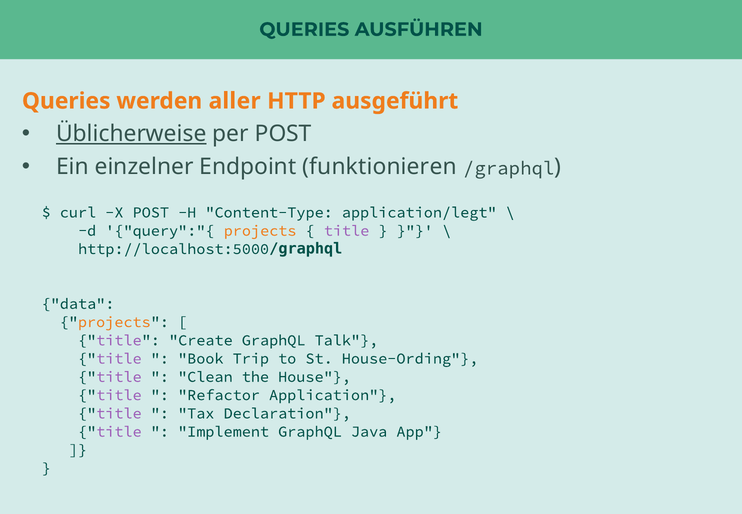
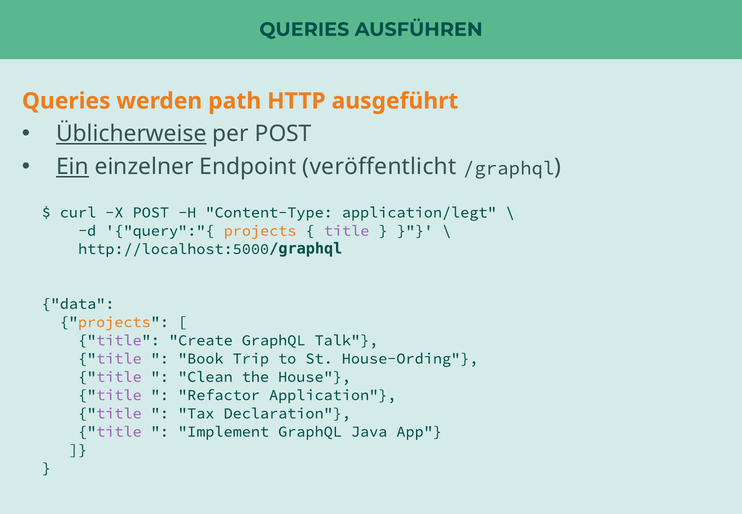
aller: aller -> path (235, 101)
Ein underline: none -> present (72, 167)
funktionieren: funktionieren -> veröffentlicht (379, 167)
